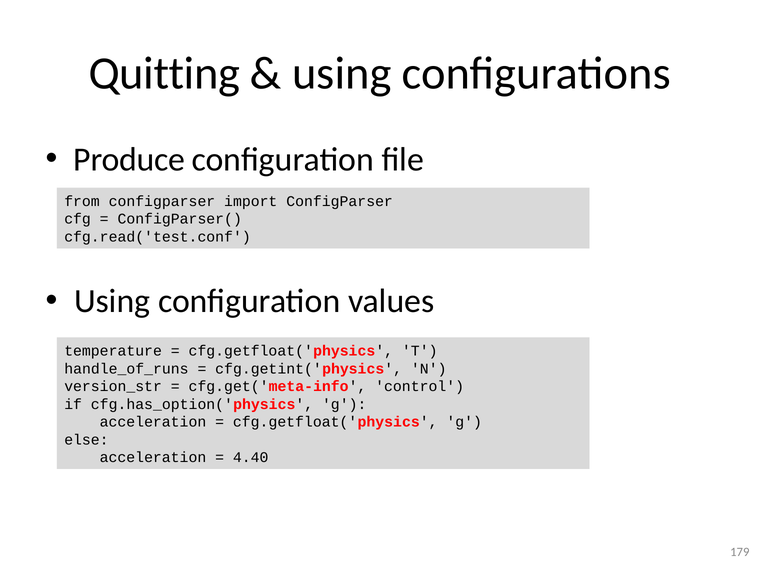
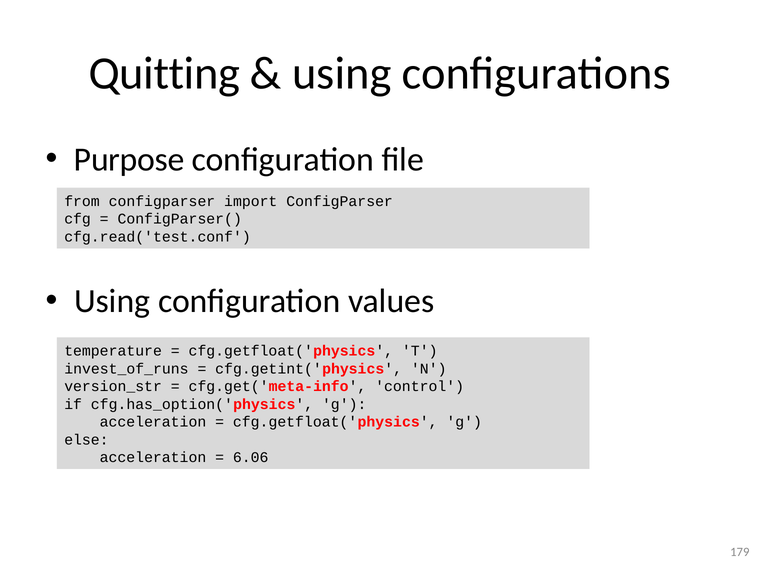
Produce: Produce -> Purpose (129, 159)
handle_of_runs: handle_of_runs -> invest_of_runs (126, 369)
4.40: 4.40 -> 6.06 (251, 457)
